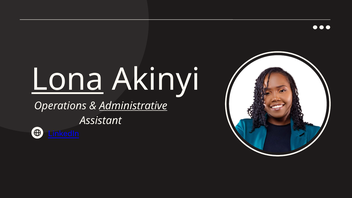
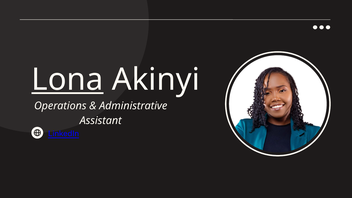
Administrative underline: present -> none (133, 106)
